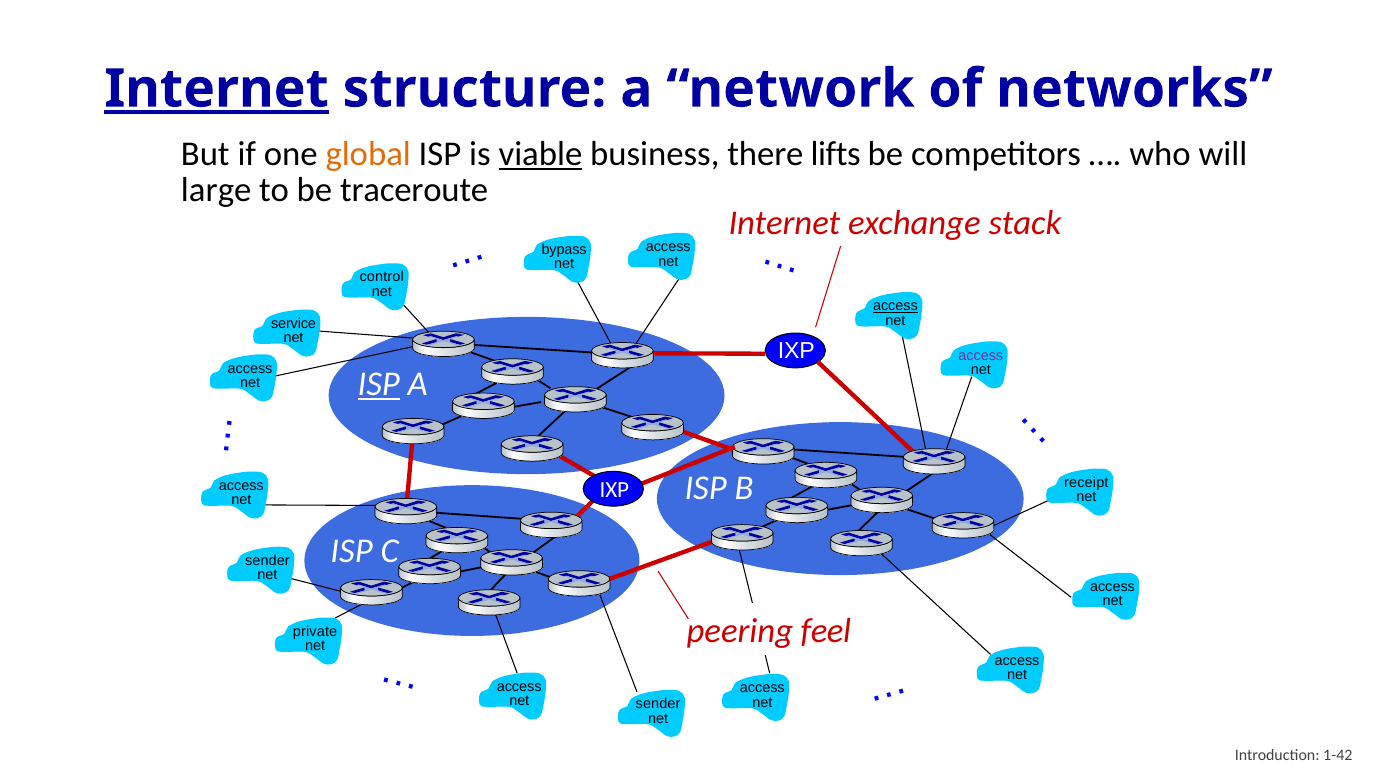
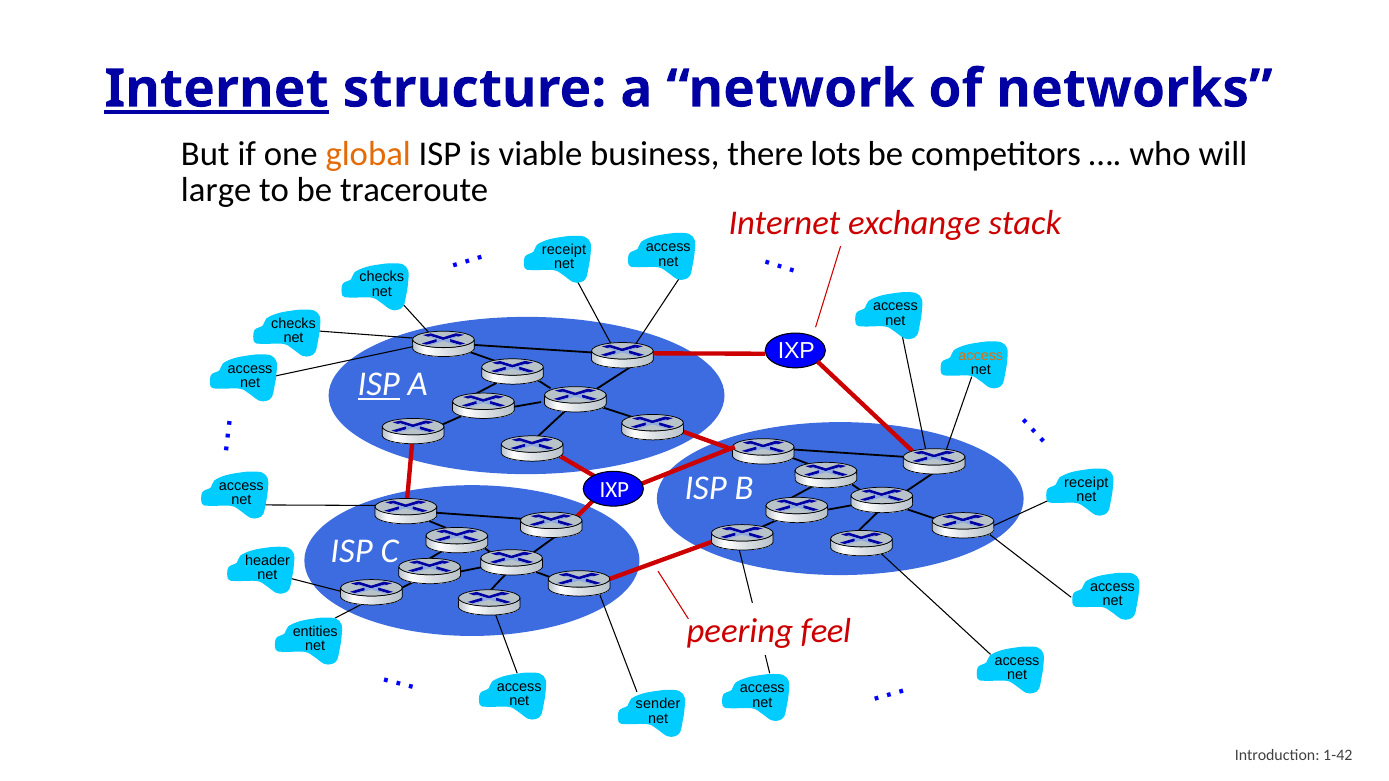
viable underline: present -> none (540, 154)
lifts: lifts -> lots (836, 154)
bypass: bypass -> receipt (564, 250)
control: control -> checks (382, 277)
access underline: present -> none (895, 306)
service: service -> checks (293, 324)
access colour: purple -> orange (981, 355)
sender: sender -> header (267, 561)
private: private -> entities (315, 632)
